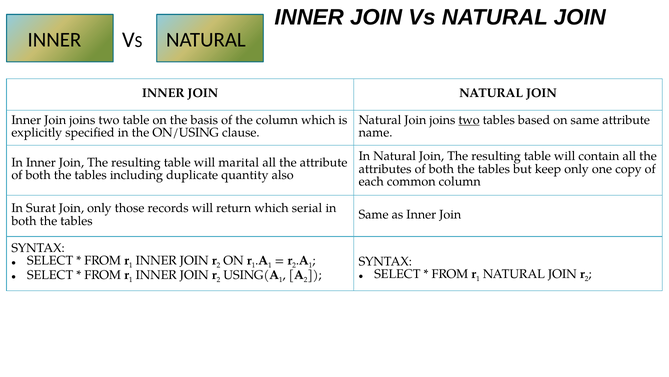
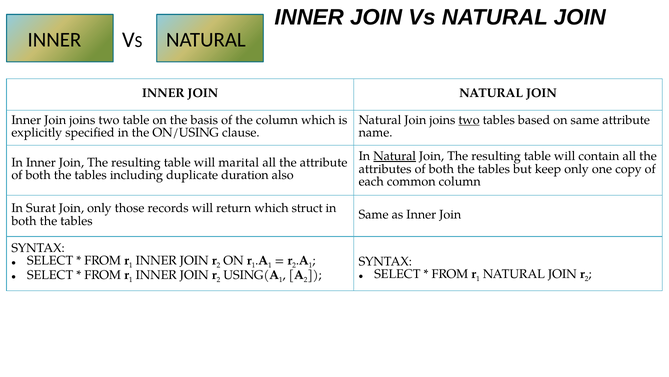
Natural underline: none -> present (395, 156)
quantity: quantity -> duration (245, 175)
serial: serial -> struct (307, 208)
